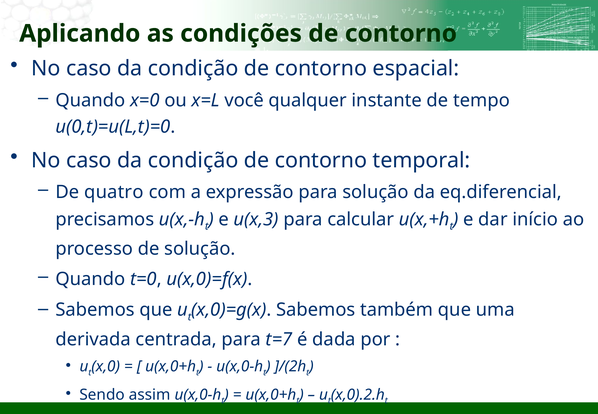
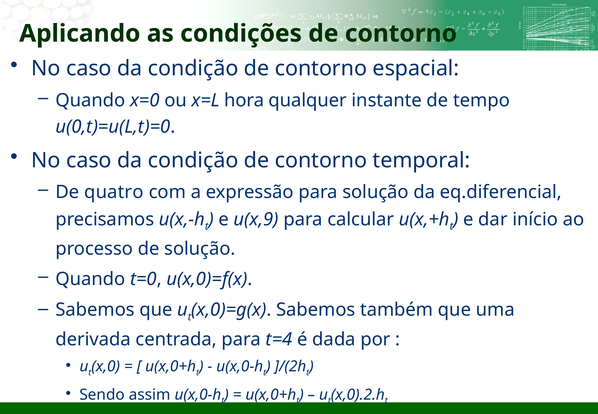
você: você -> hora (244, 100)
u(x,3: u(x,3 -> u(x,9 (256, 219)
t=7: t=7 -> t=4 (279, 339)
